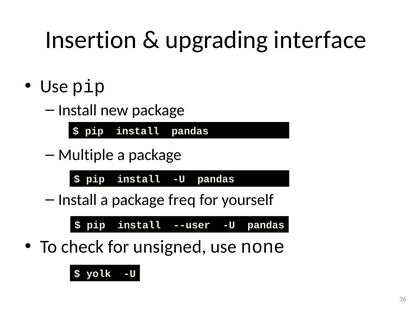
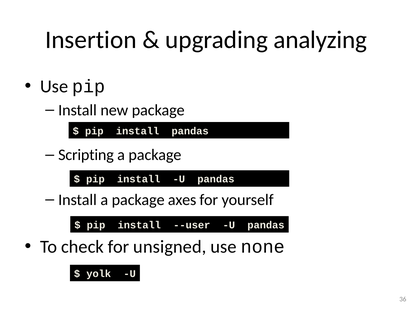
interface: interface -> analyzing (320, 40)
Multiple: Multiple -> Scripting (86, 155)
freq: freq -> axes (182, 200)
